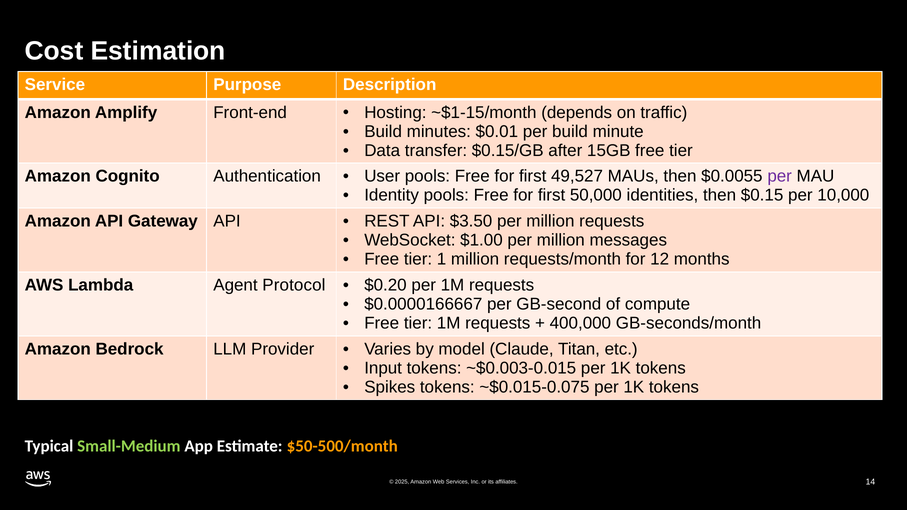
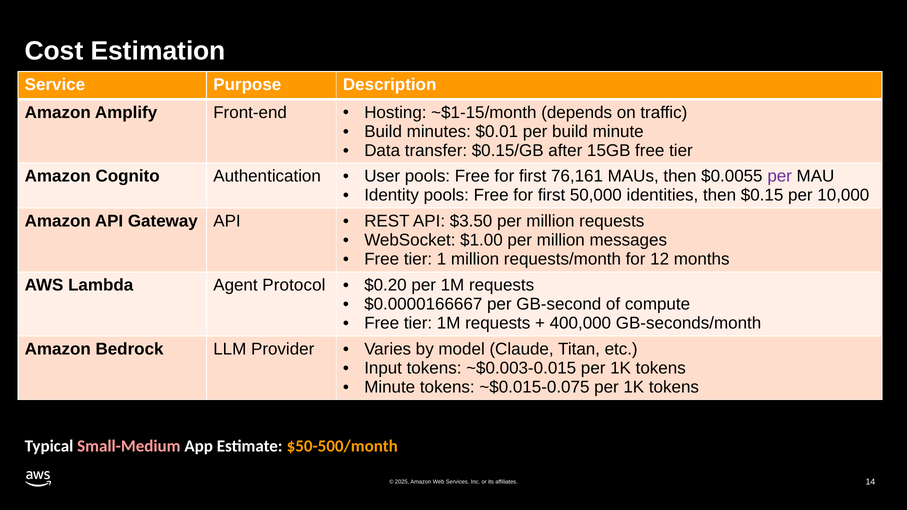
49,527: 49,527 -> 76,161 (577, 176)
Spikes: Spikes -> Minute (390, 387)
Small-Medium colour: light green -> pink (129, 446)
